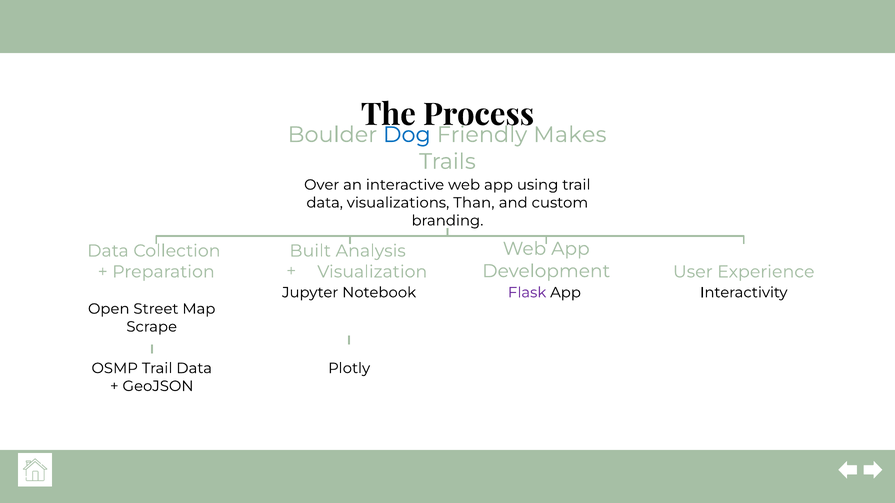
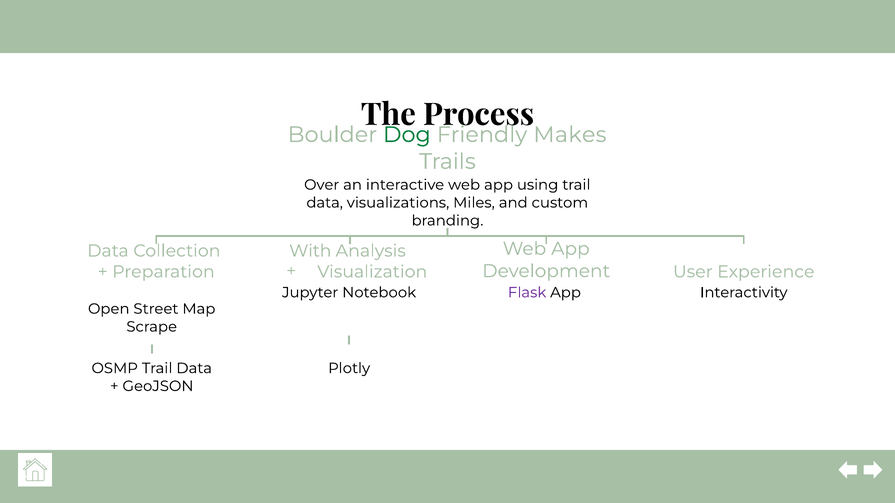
Dog colour: blue -> green (407, 135)
Than: Than -> Miles (474, 203)
Built: Built -> With (310, 251)
